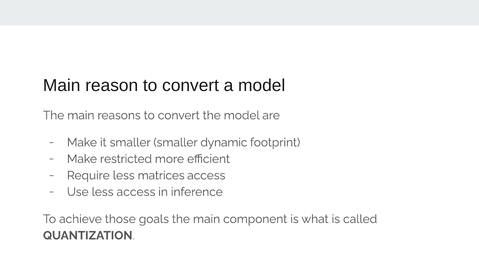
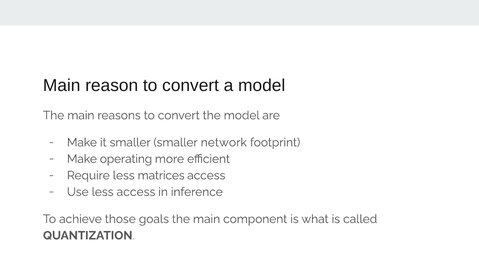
dynamic: dynamic -> network (224, 143)
restricted: restricted -> operating (126, 159)
